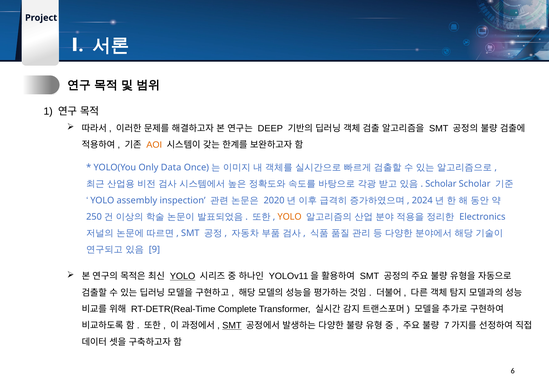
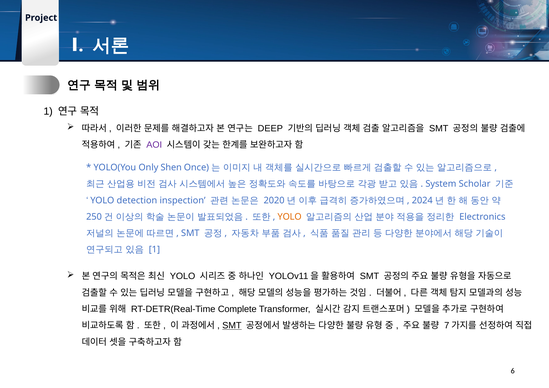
AOI colour: orange -> purple (154, 145)
Data: Data -> Shen (171, 168)
Scholar: Scholar -> System (441, 184)
assembly: assembly -> detection (137, 200)
9: 9 -> 1 (154, 250)
YOLO underline: present -> none (183, 276)
